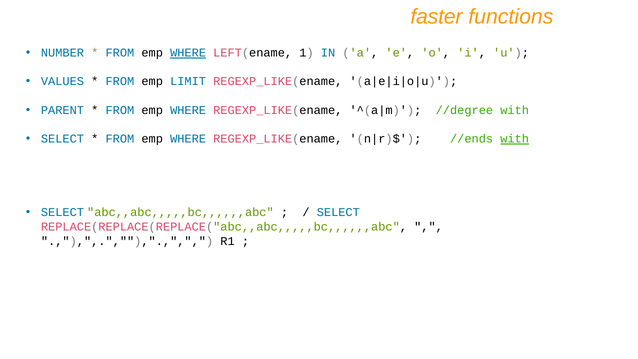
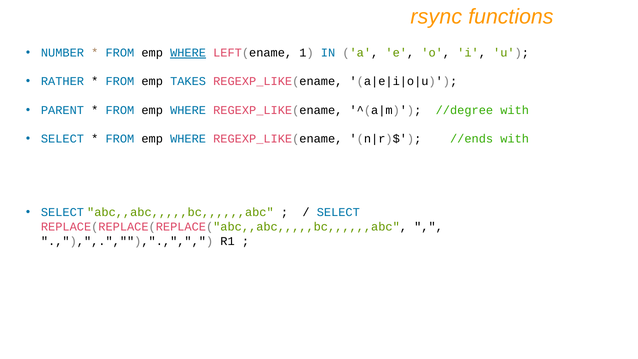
faster: faster -> rsync (436, 17)
VALUES: VALUES -> RATHER (62, 81)
LIMIT: LIMIT -> TAKES (188, 81)
with underline: present -> none (515, 139)
